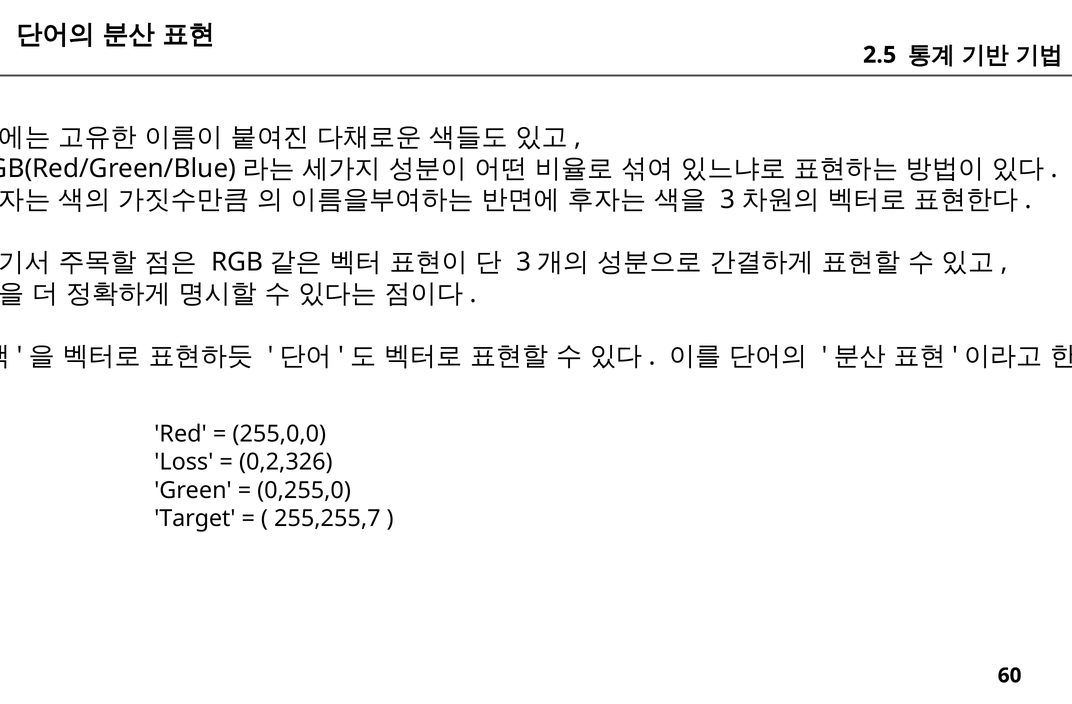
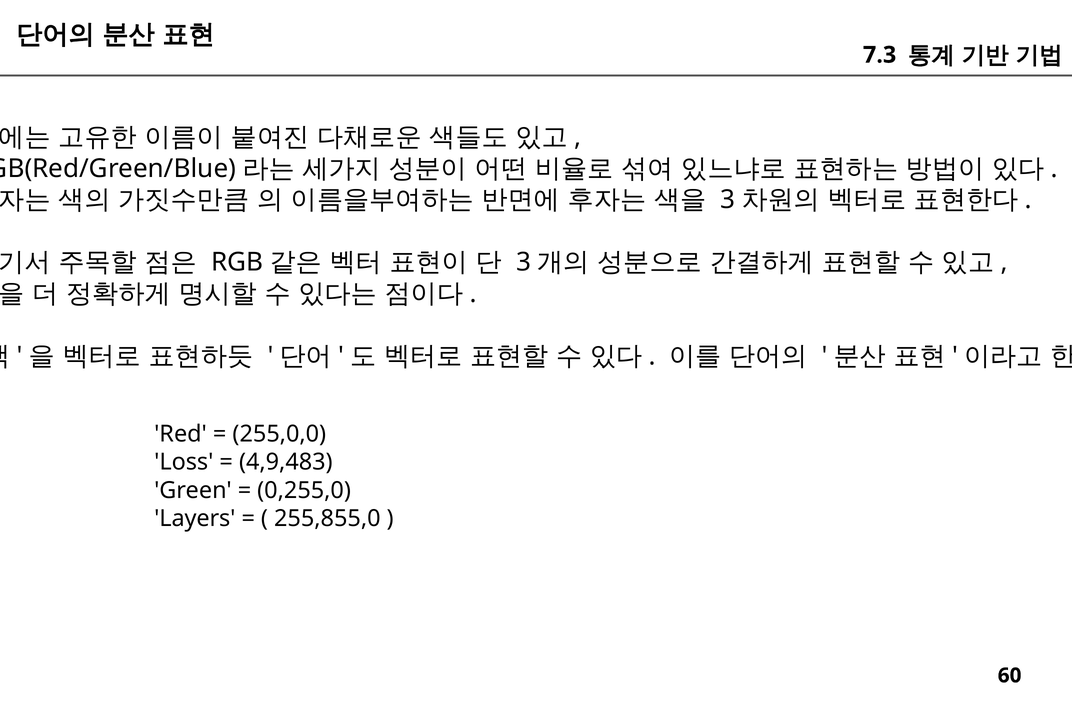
2.5: 2.5 -> 7.3 (880, 55)
0,2,326: 0,2,326 -> 4,9,483 (286, 462)
Target: Target -> Layers (195, 519)
255,255,7: 255,255,7 -> 255,855,0 (327, 519)
